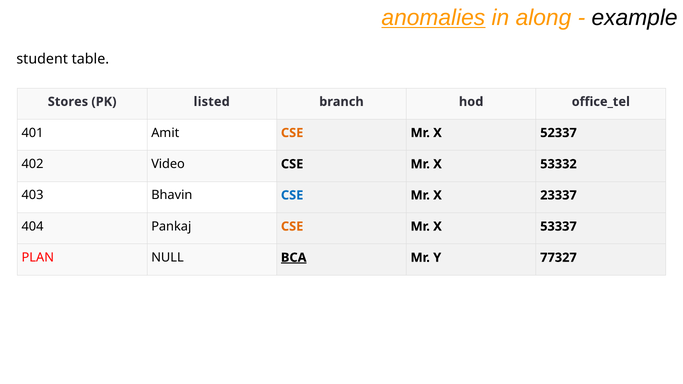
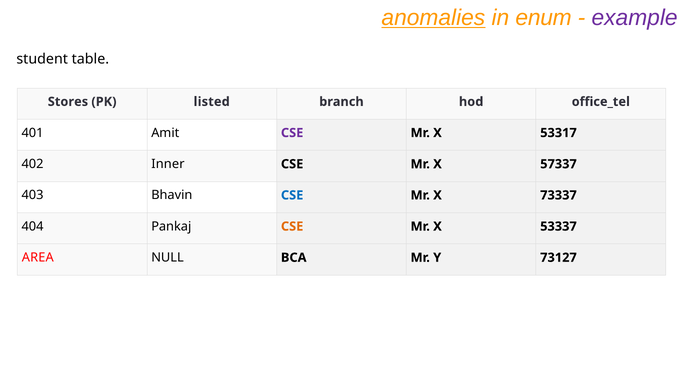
along: along -> enum (544, 18)
example colour: black -> purple (635, 18)
CSE colour: orange -> purple (292, 133)
52337: 52337 -> 53317 (559, 133)
Video: Video -> Inner (168, 164)
53332: 53332 -> 57337 (559, 164)
23337: 23337 -> 73337 (559, 195)
PLAN: PLAN -> AREA (38, 258)
BCA underline: present -> none (294, 258)
77327: 77327 -> 73127 (559, 258)
